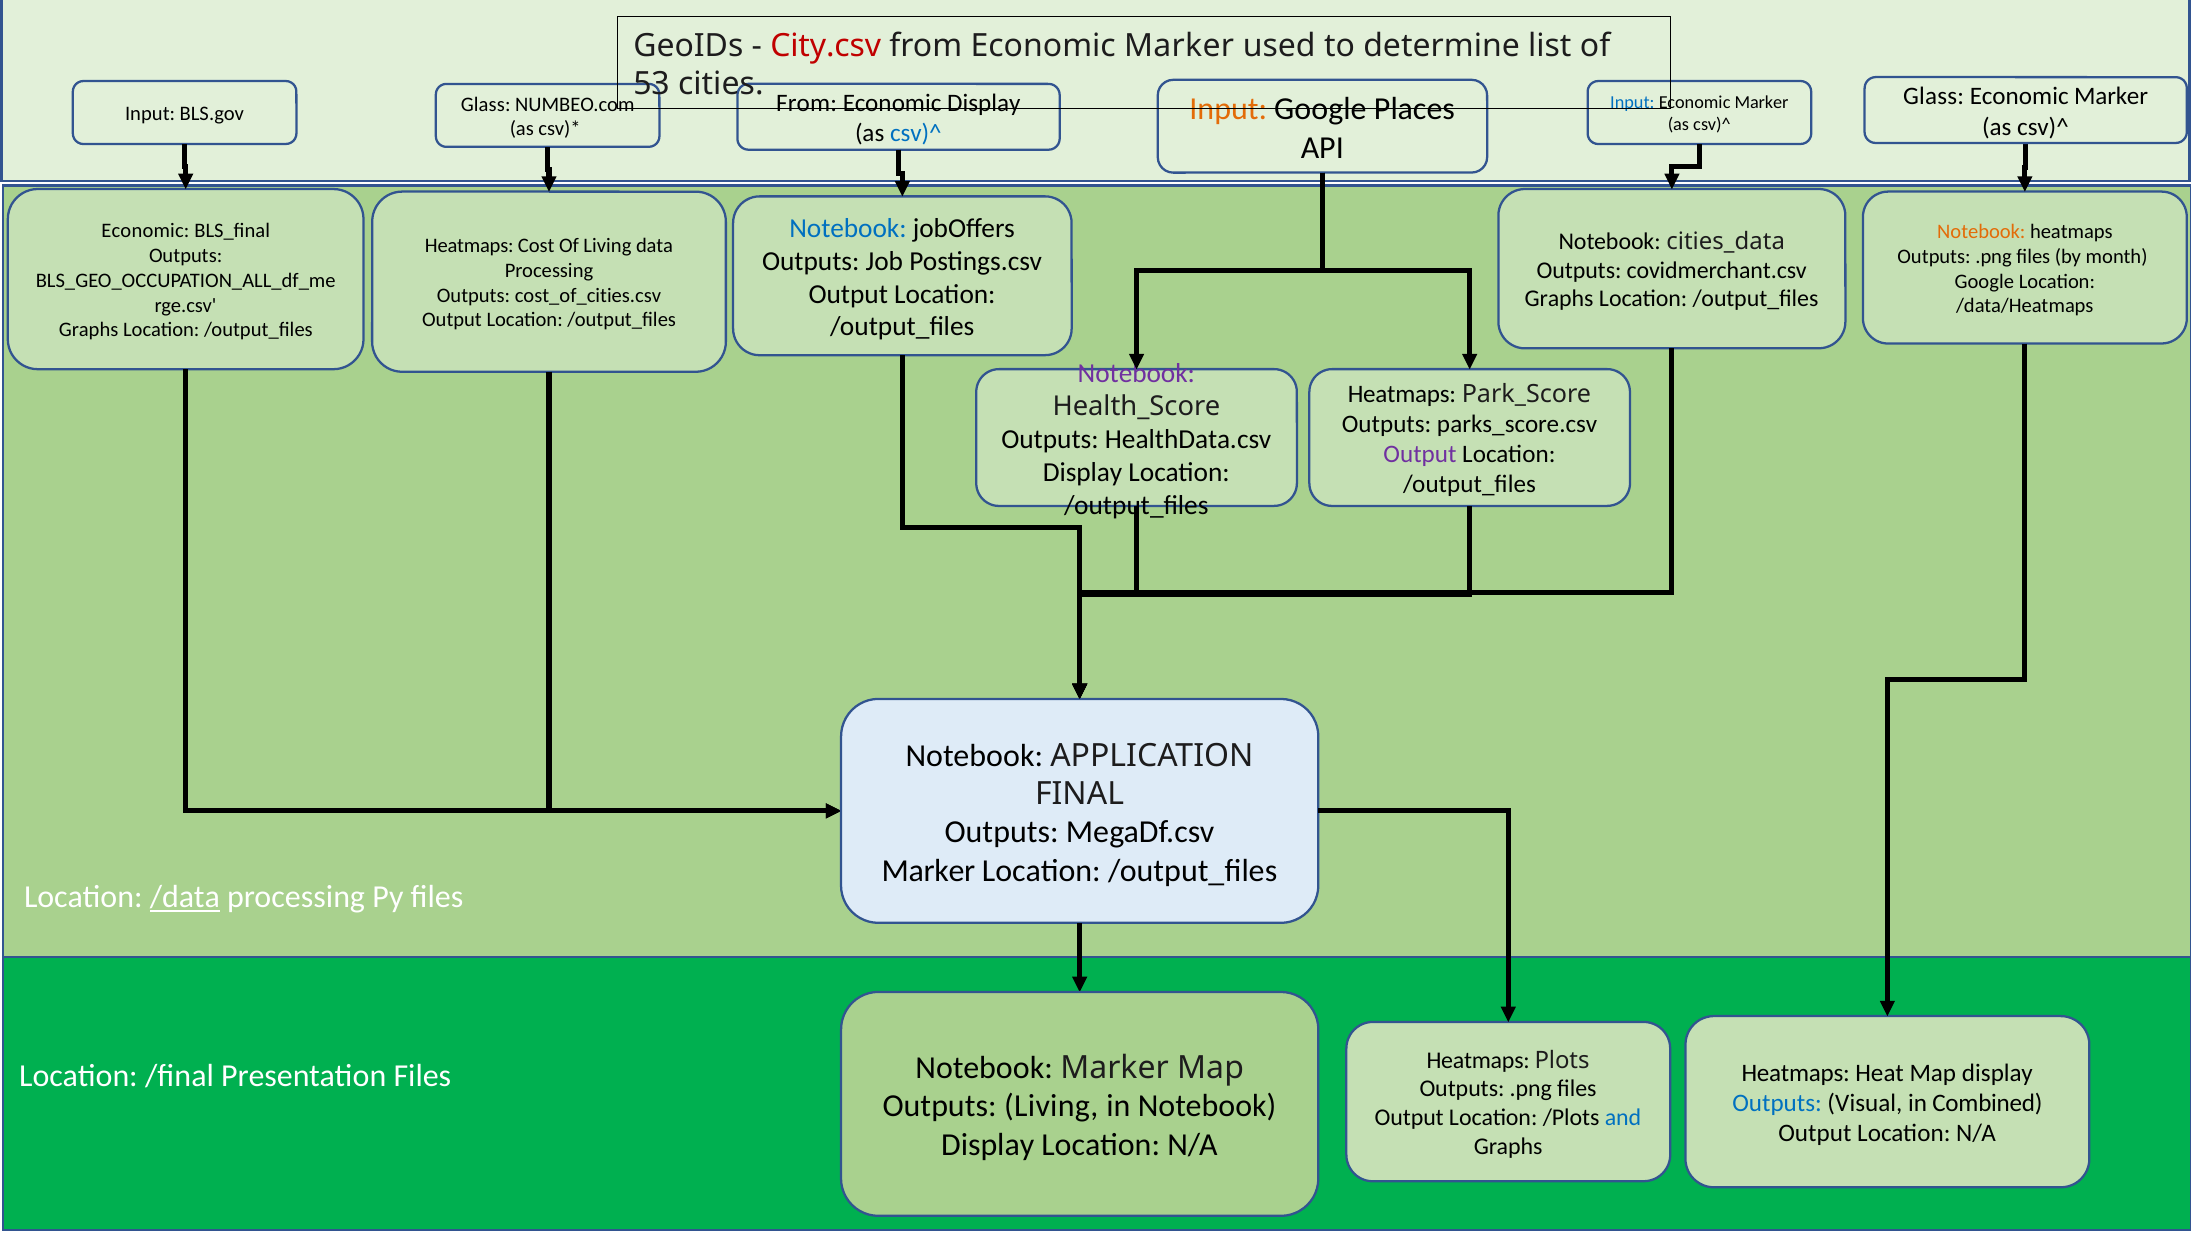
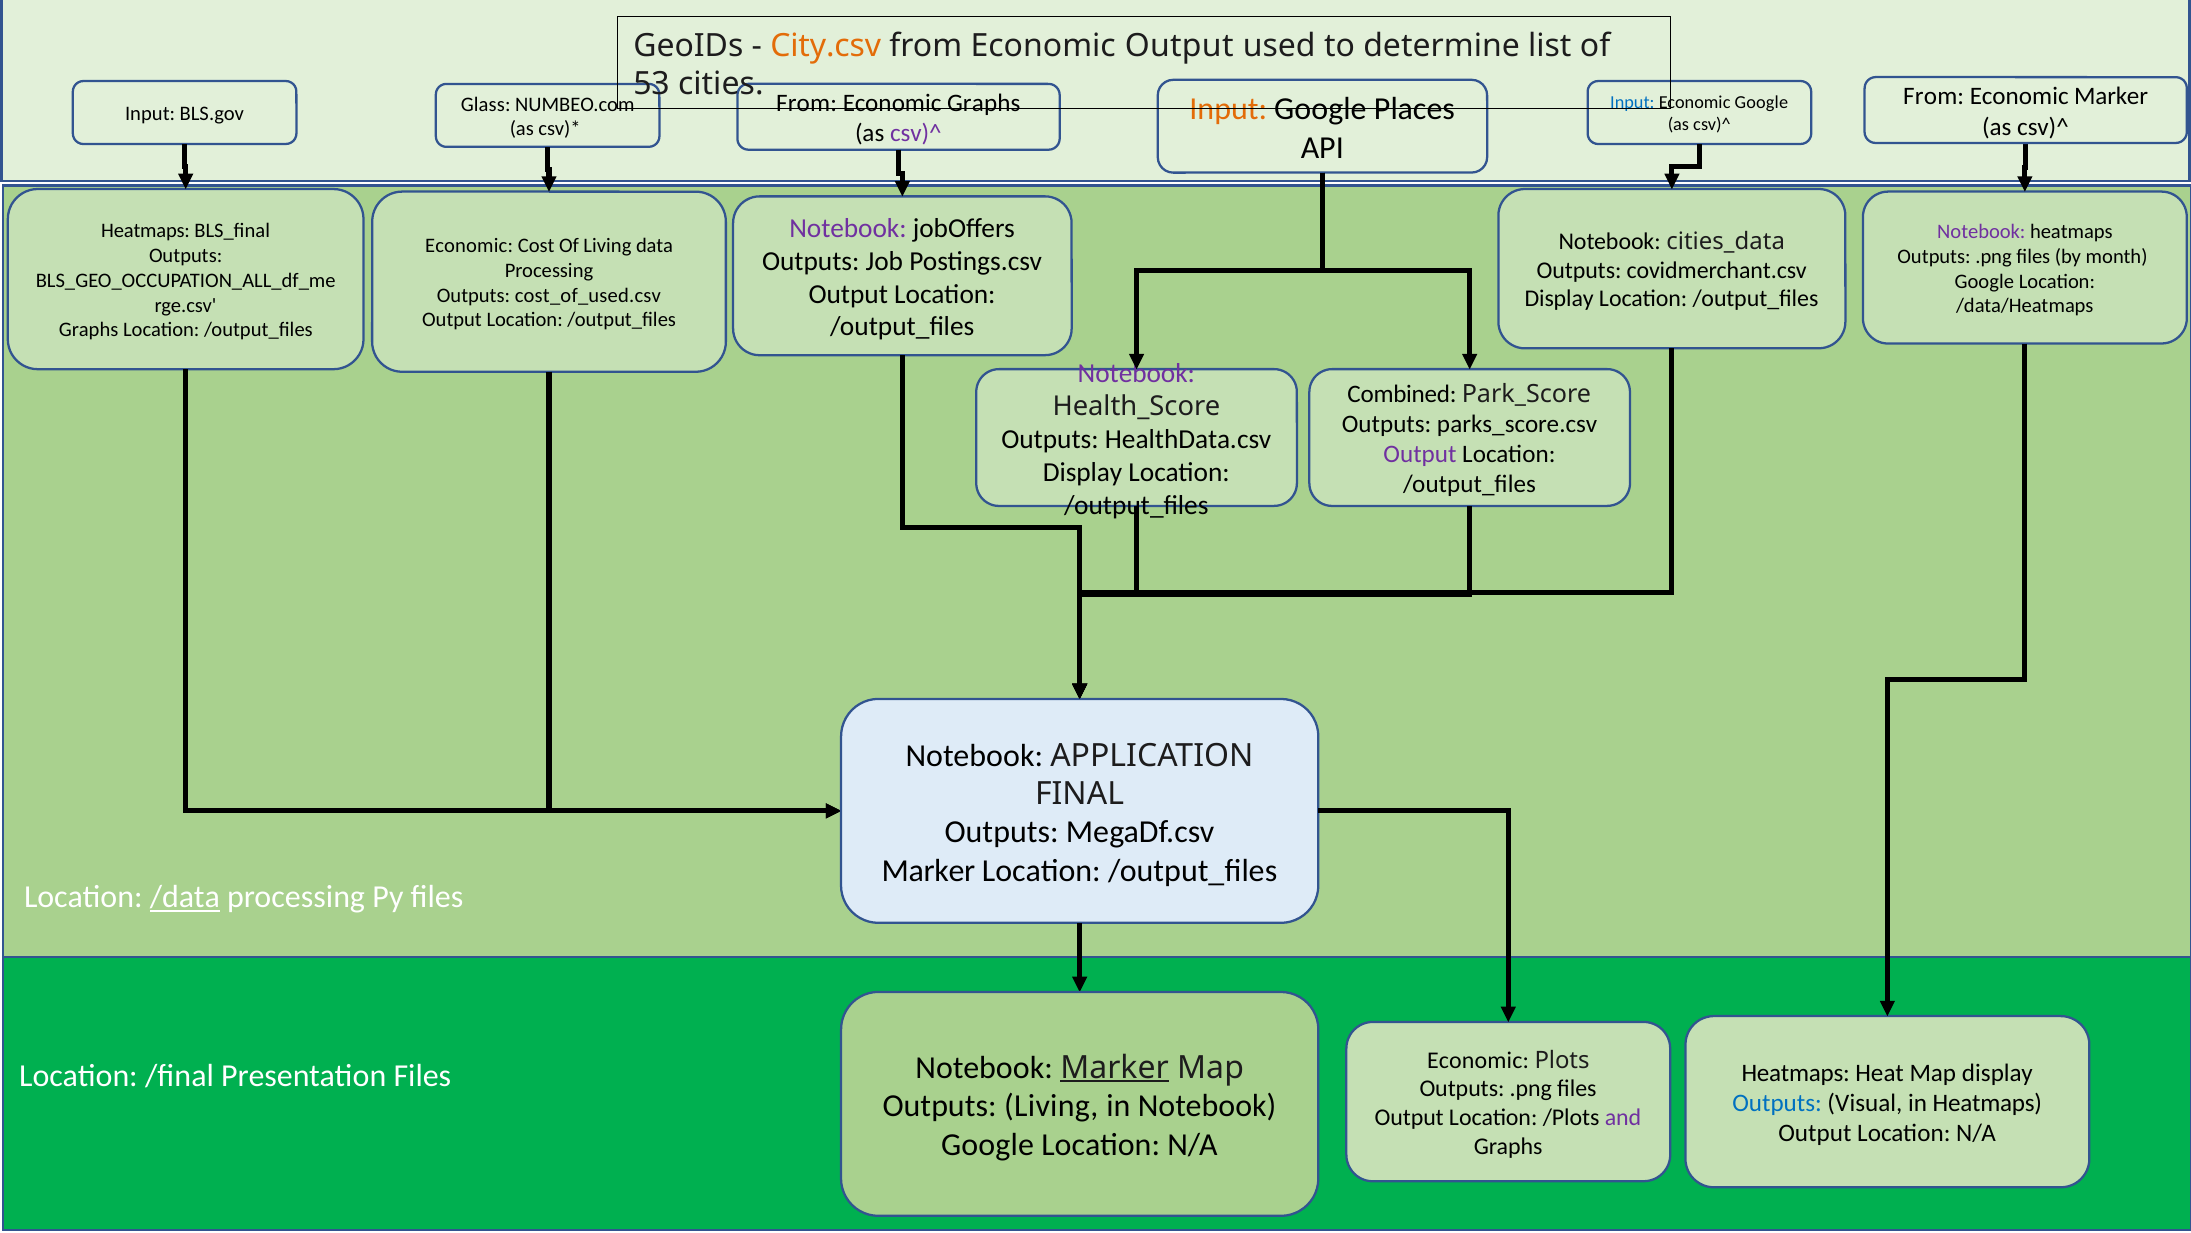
City.csv colour: red -> orange (826, 46)
from Economic Marker: Marker -> Output (1179, 46)
Glass: Glass -> From (1934, 97)
Economic Display: Display -> Graphs (984, 103)
Marker: Marker -> Google (1761, 103)
csv)^ colour: blue -> purple (916, 134)
Notebook colour: blue -> purple (848, 228)
Economic: Economic -> Heatmaps (146, 231)
Notebook colour: orange -> purple (1981, 232)
Heatmaps: Heatmaps -> Economic (469, 246)
cost_of_cities.csv: cost_of_cities.csv -> cost_of_used.csv (588, 295)
Graphs: Graphs -> Display (1559, 299)
Heatmaps: Heatmaps -> Combined (1402, 394)
Heatmaps: Heatmaps -> Economic (1478, 1060)
Marker underline: none -> present (1115, 1067)
in Combined: Combined -> Heatmaps (1987, 1103)
and colour: blue -> purple (1623, 1117)
Display: Display -> Google (988, 1144)
